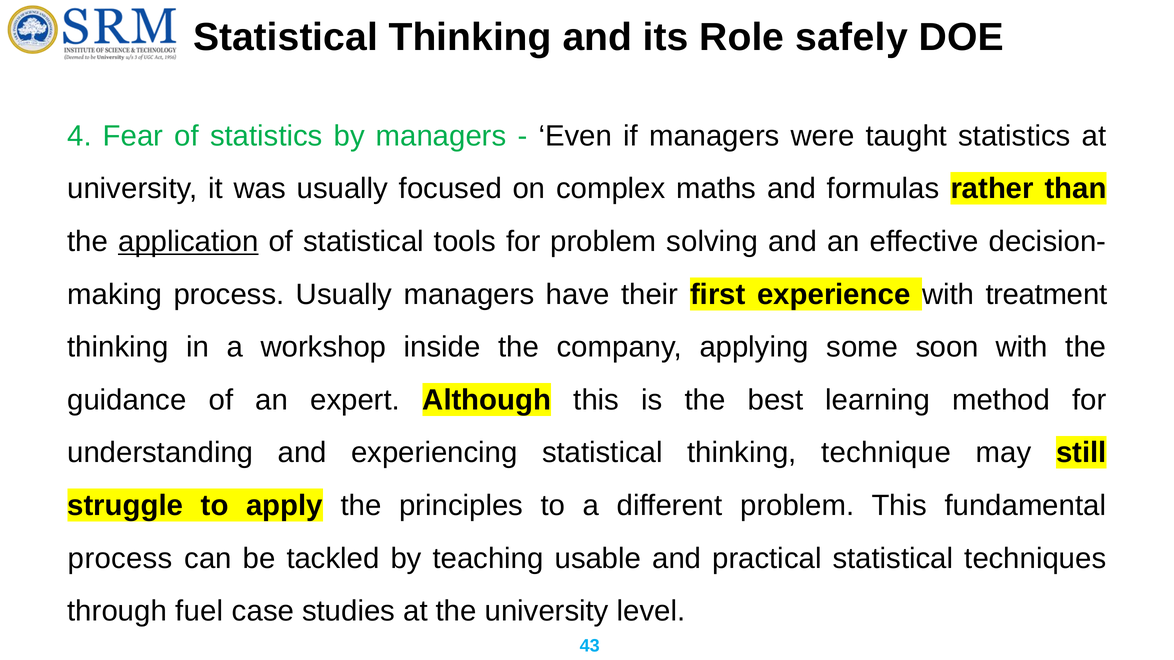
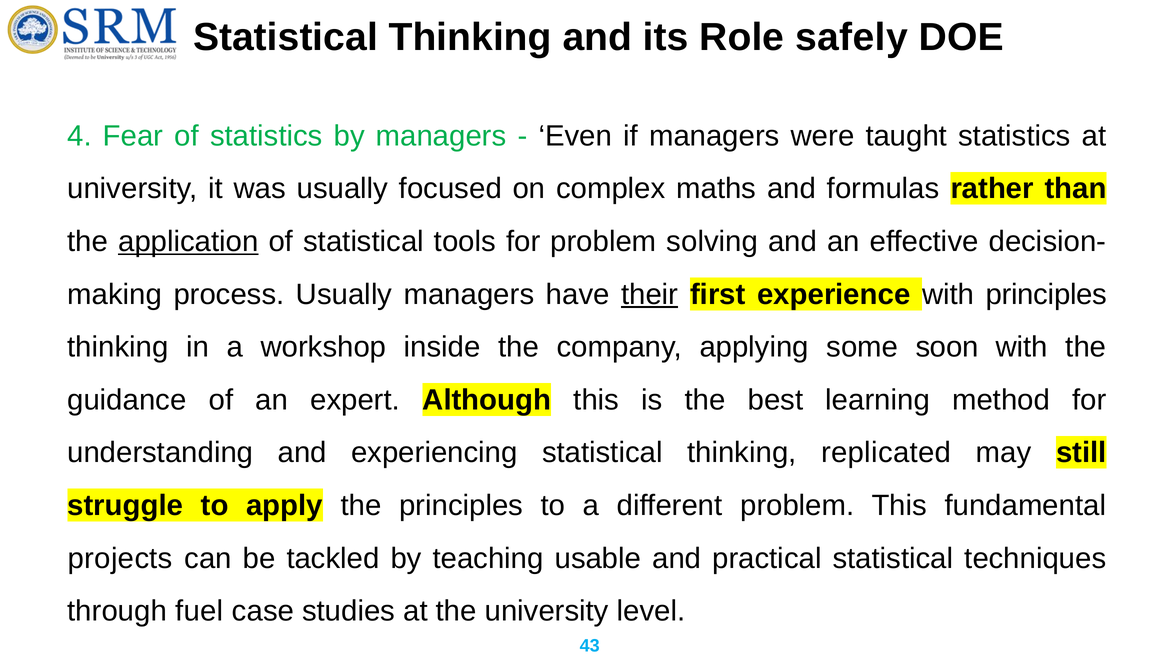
their underline: none -> present (650, 295)
with treatment: treatment -> principles (1046, 295)
technique: technique -> replicated (886, 453)
process: process -> projects (120, 559)
